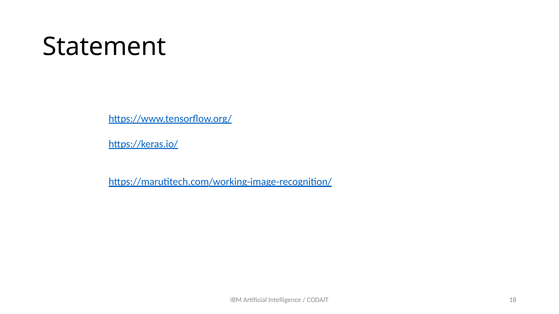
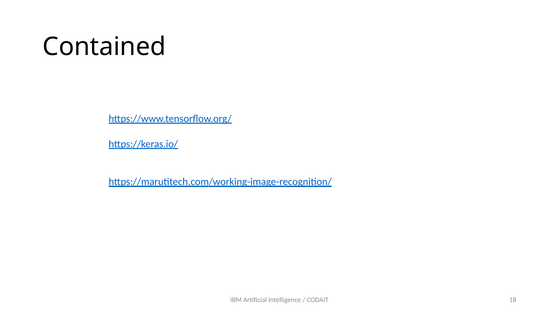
Statement: Statement -> Contained (104, 47)
